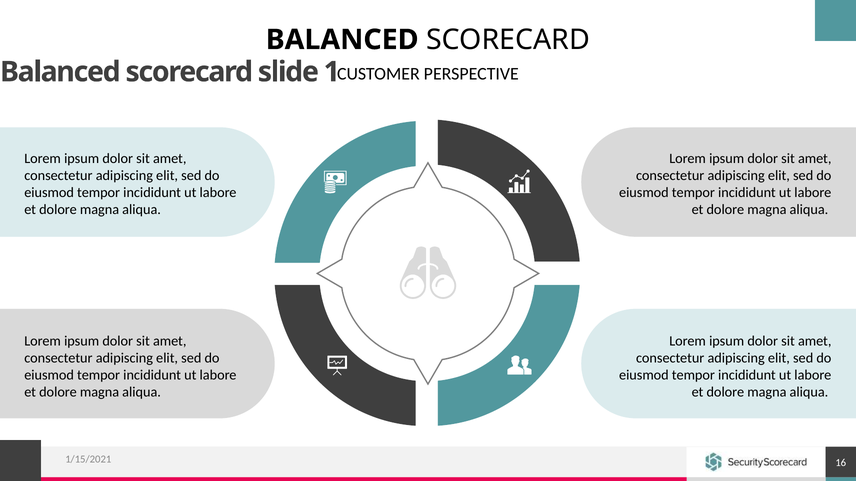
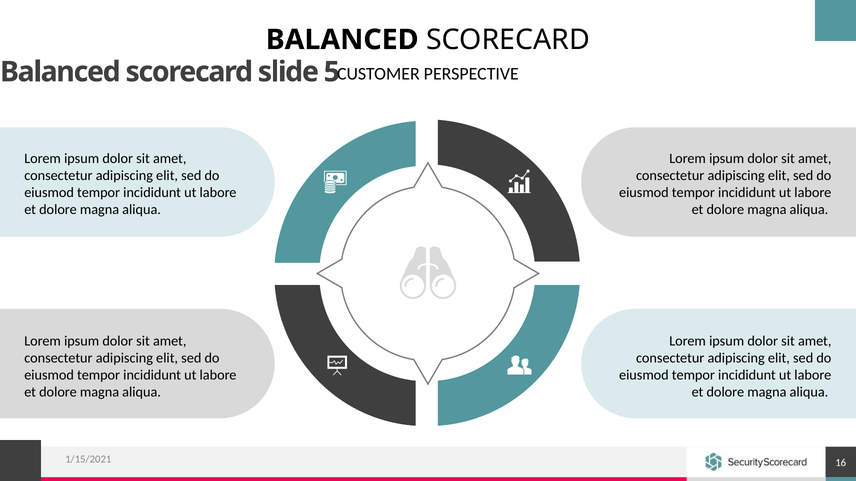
1: 1 -> 5 (332, 72)
